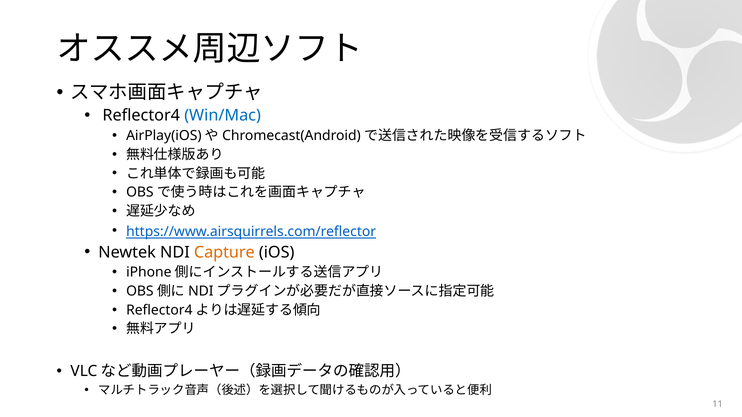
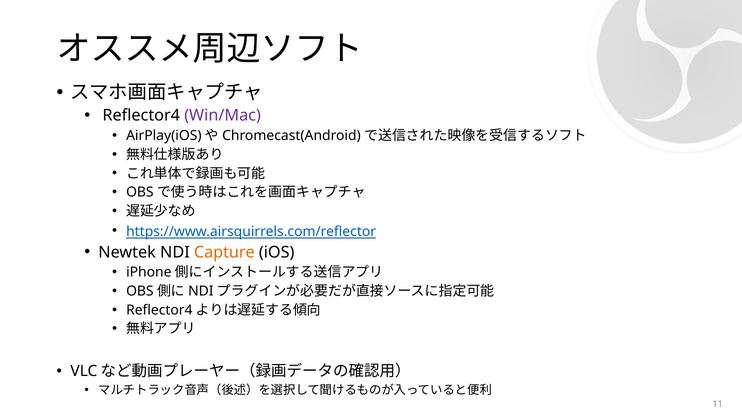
Win/Mac colour: blue -> purple (223, 116)
